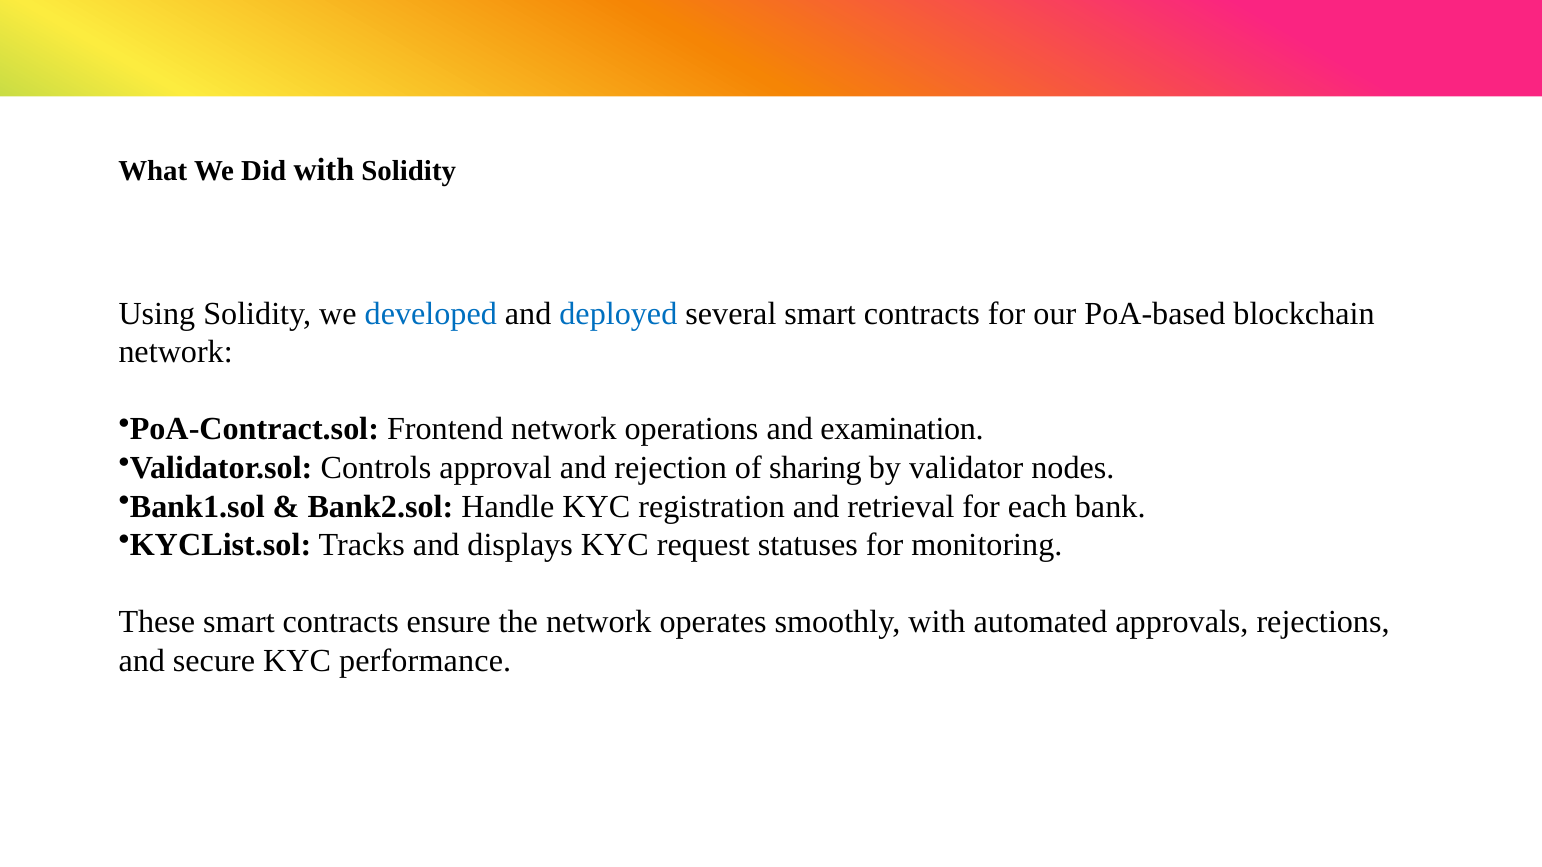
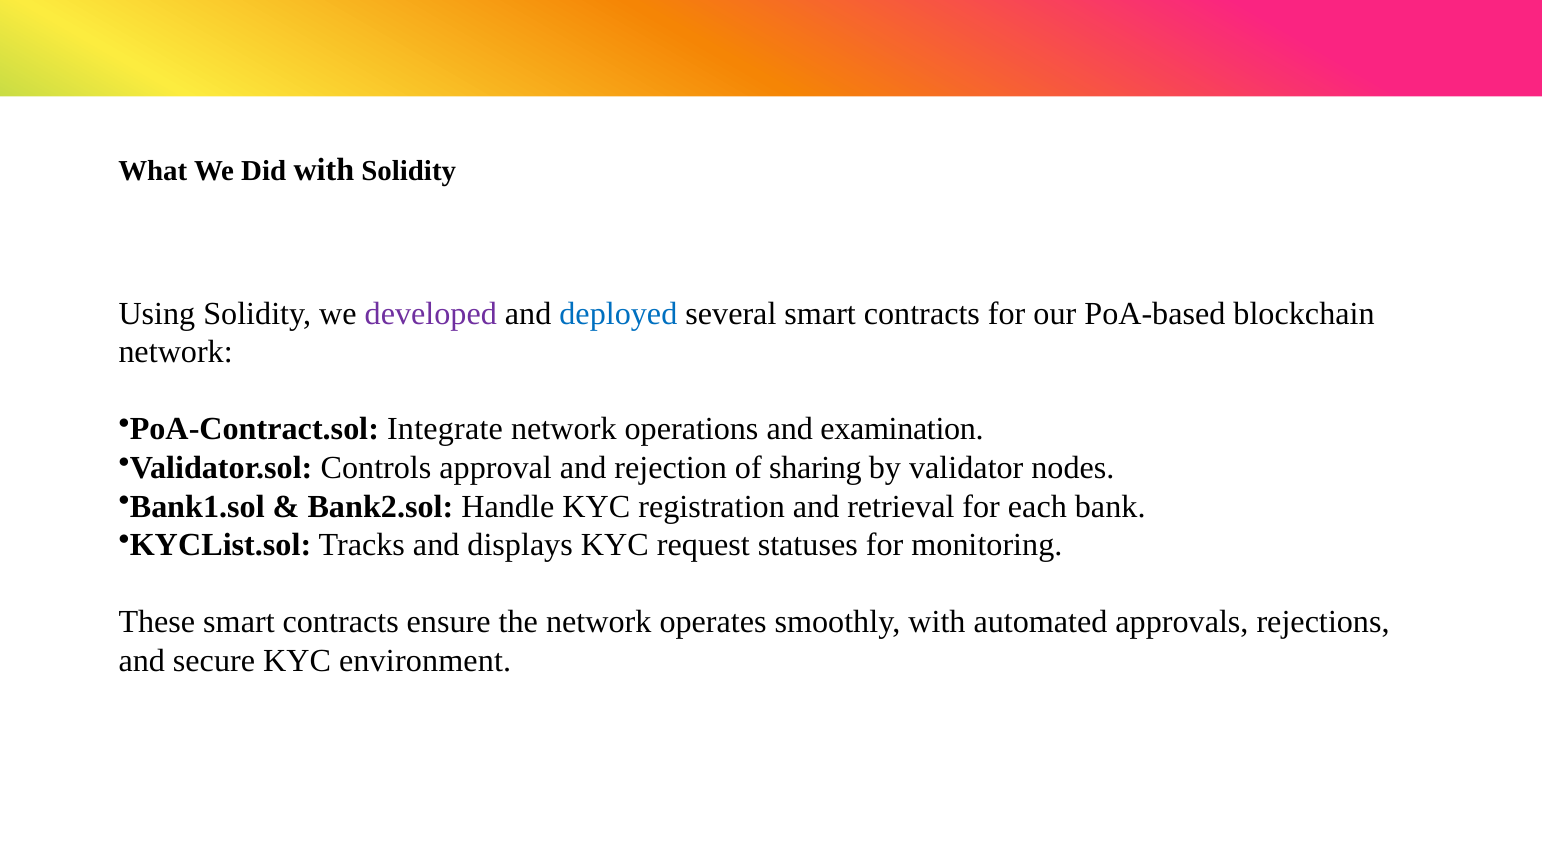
developed colour: blue -> purple (431, 314)
Frontend: Frontend -> Integrate (445, 430)
performance: performance -> environment (425, 661)
